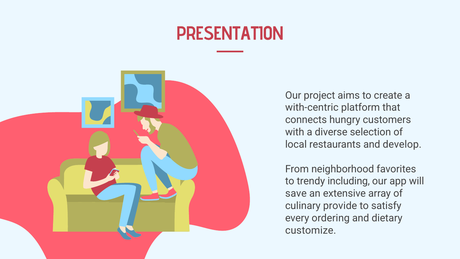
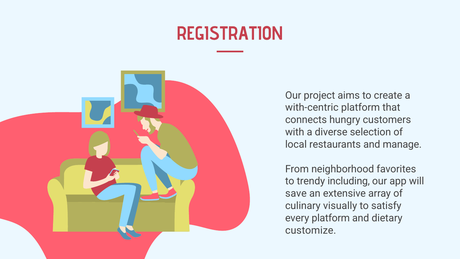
PRESENTATION: PRESENTATION -> REGISTRATION (230, 33)
develop: develop -> manage (402, 144)
provide: provide -> visually (340, 206)
every ordering: ordering -> platform (331, 218)
